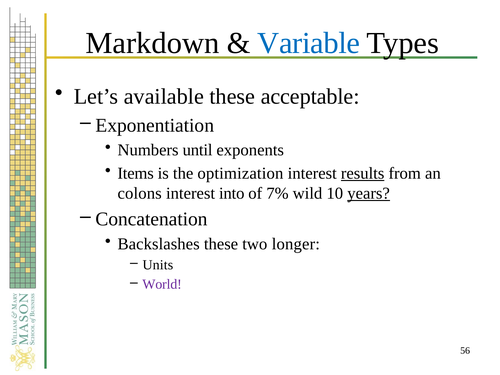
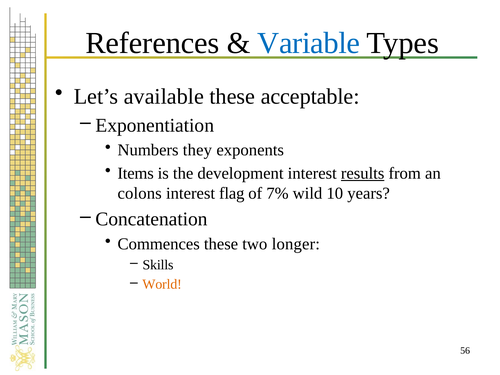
Markdown: Markdown -> References (152, 43)
until: until -> they (197, 150)
optimization: optimization -> development (240, 173)
into: into -> flag (232, 193)
years underline: present -> none (369, 193)
Backslashes: Backslashes -> Commences (159, 244)
Units: Units -> Skills (158, 265)
World colour: purple -> orange (162, 284)
